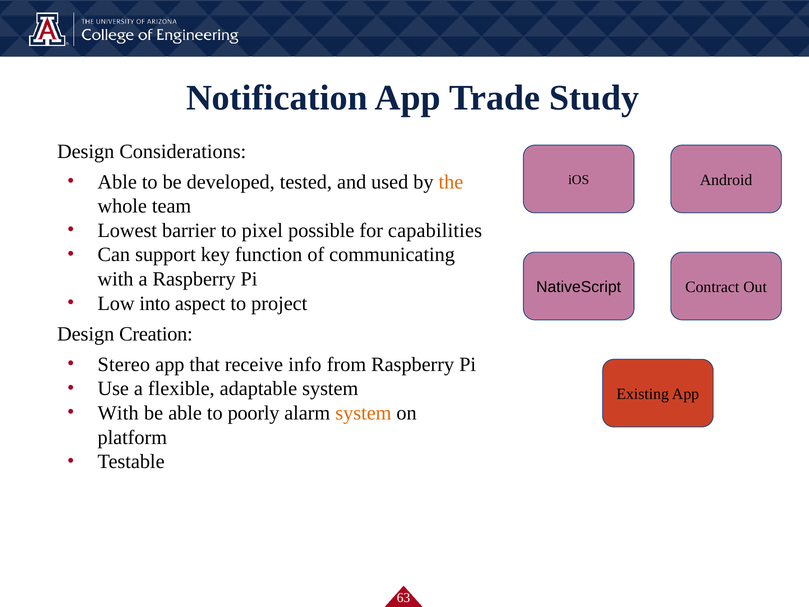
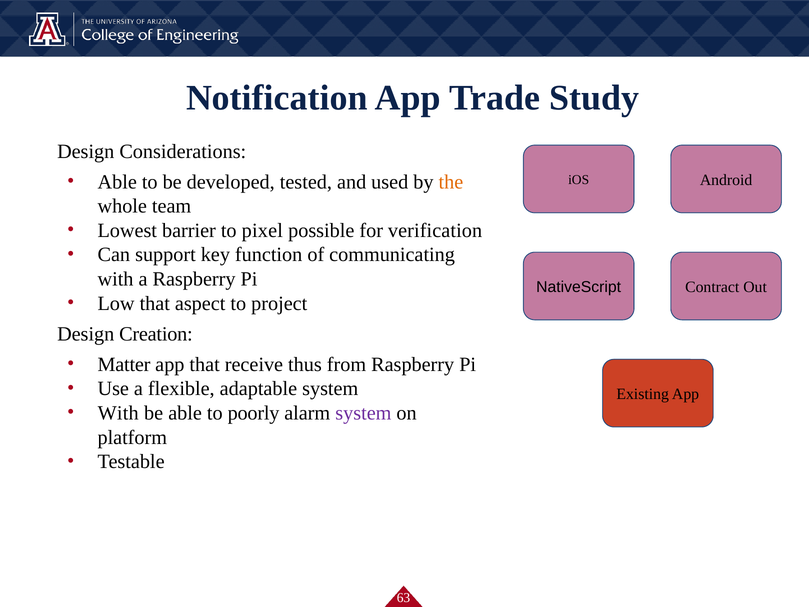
capabilities: capabilities -> verification (435, 230)
Low into: into -> that (155, 303)
Stereo: Stereo -> Matter (124, 364)
info: info -> thus (305, 364)
system colour: orange -> purple (363, 413)
